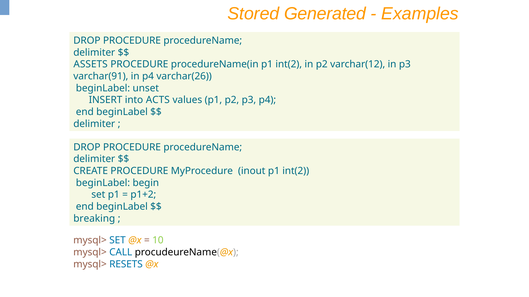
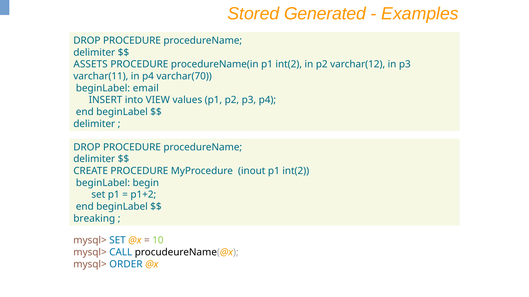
varchar(91: varchar(91 -> varchar(11 (101, 76)
varchar(26: varchar(26 -> varchar(70 (184, 76)
unset: unset -> email (146, 88)
ACTS: ACTS -> VIEW (158, 100)
RESETS: RESETS -> ORDER (126, 265)
